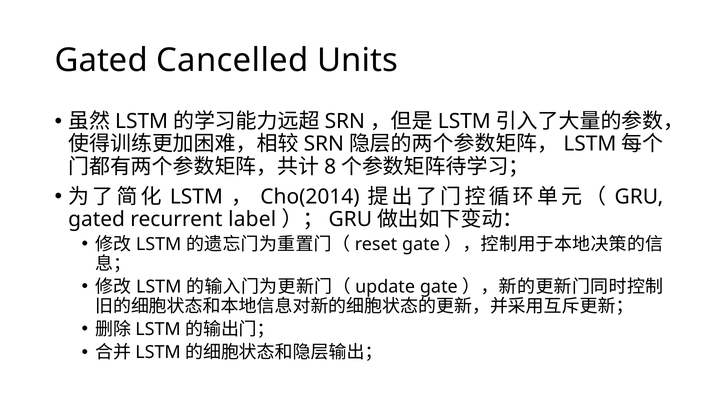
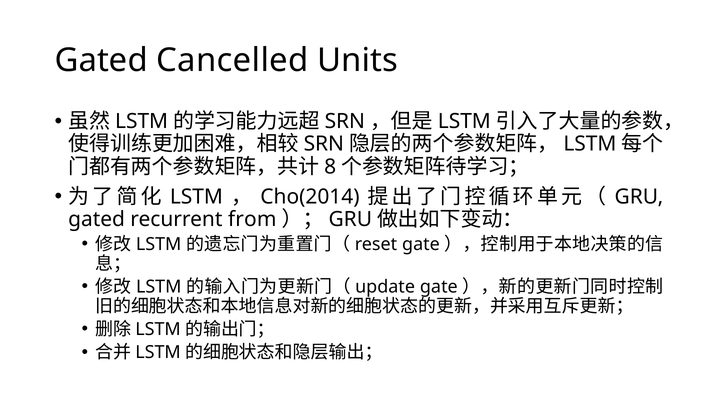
label: label -> from (252, 219)
